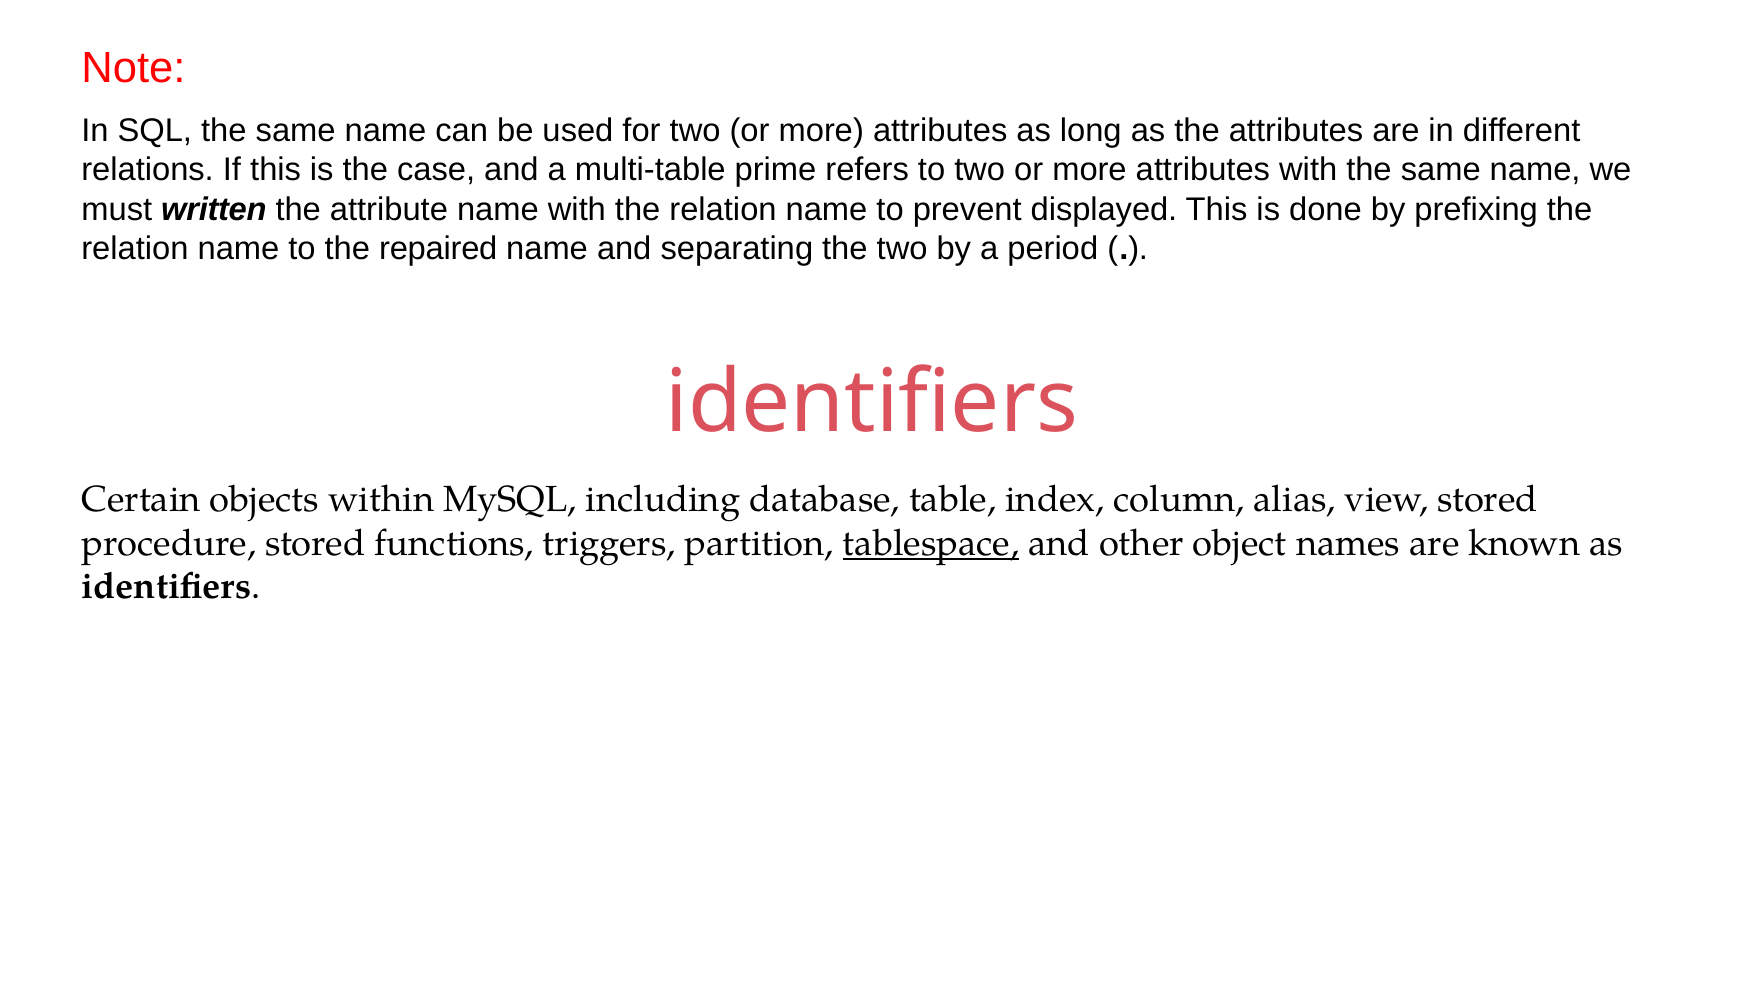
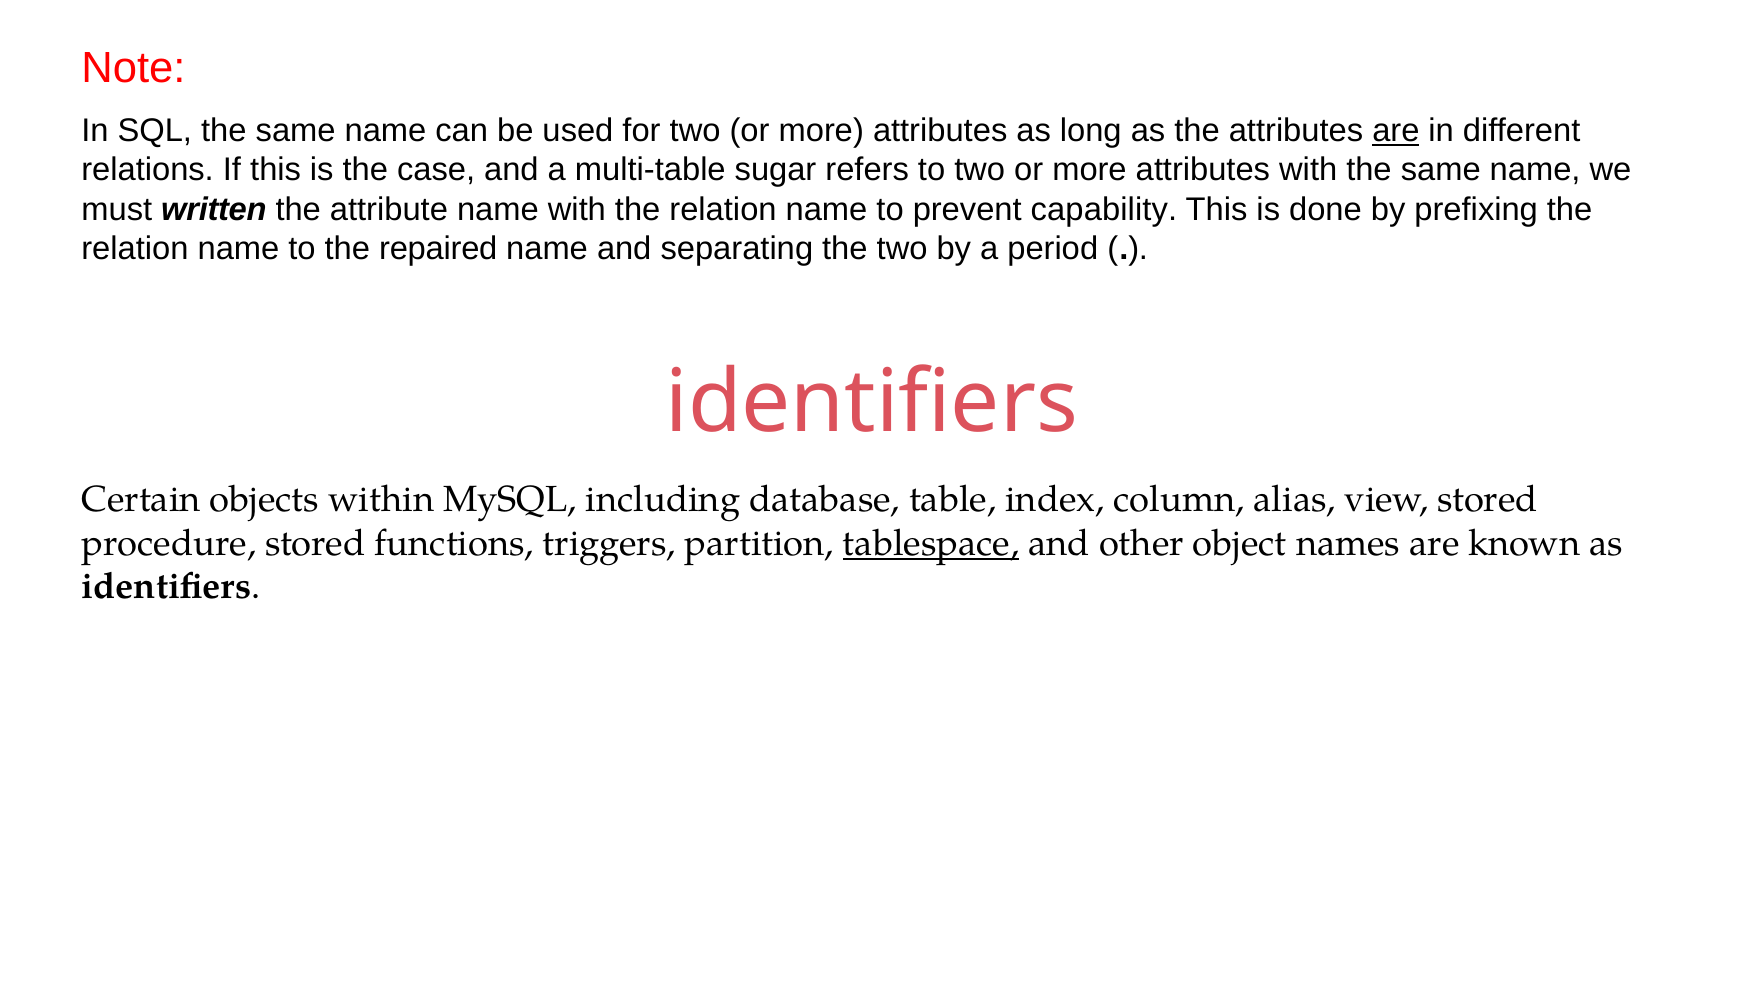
are underline: none -> present (1396, 131)
prime: prime -> sugar (776, 170)
displayed: displayed -> capability (1104, 209)
